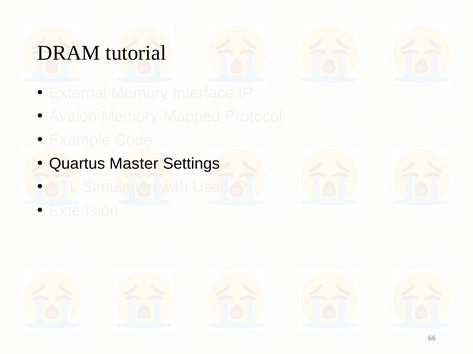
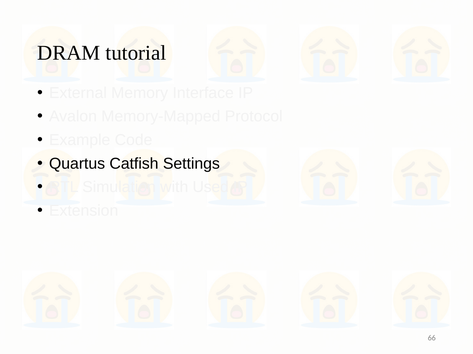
Master: Master -> Catfish (134, 164)
